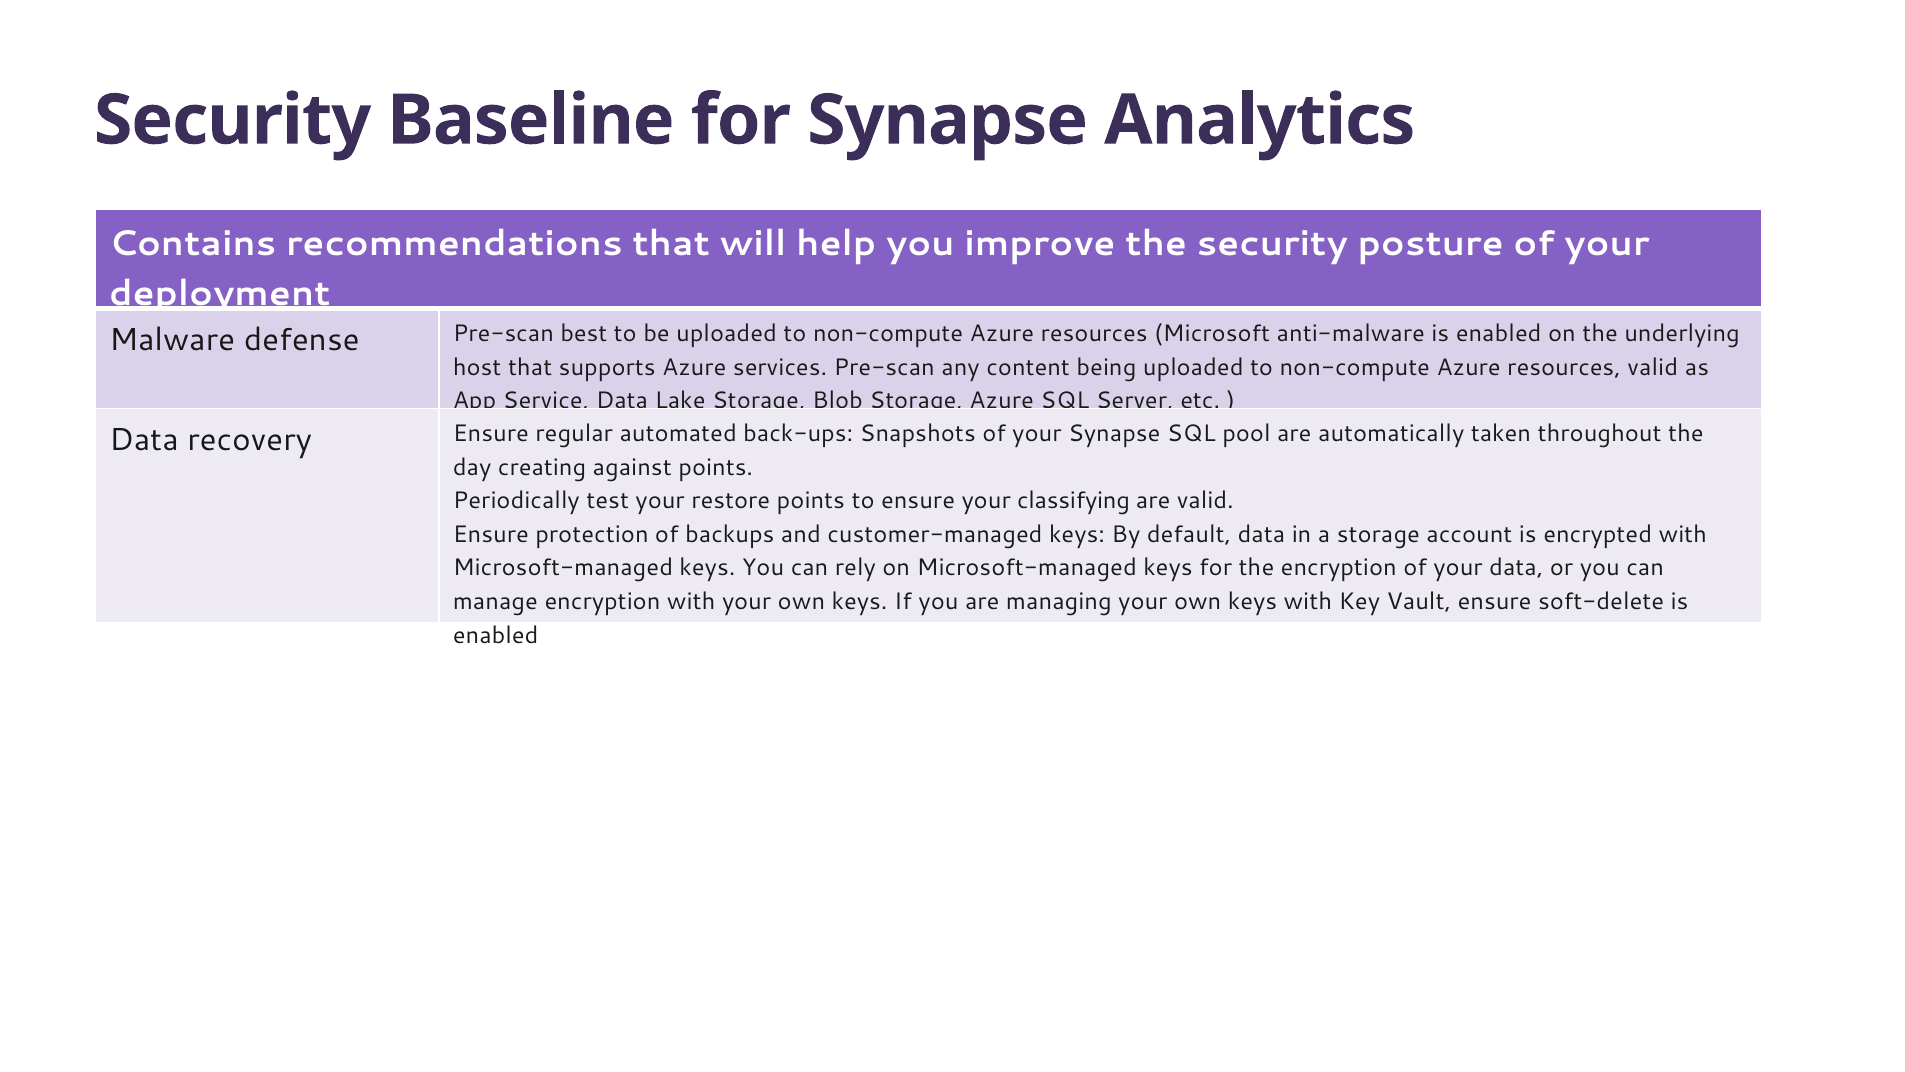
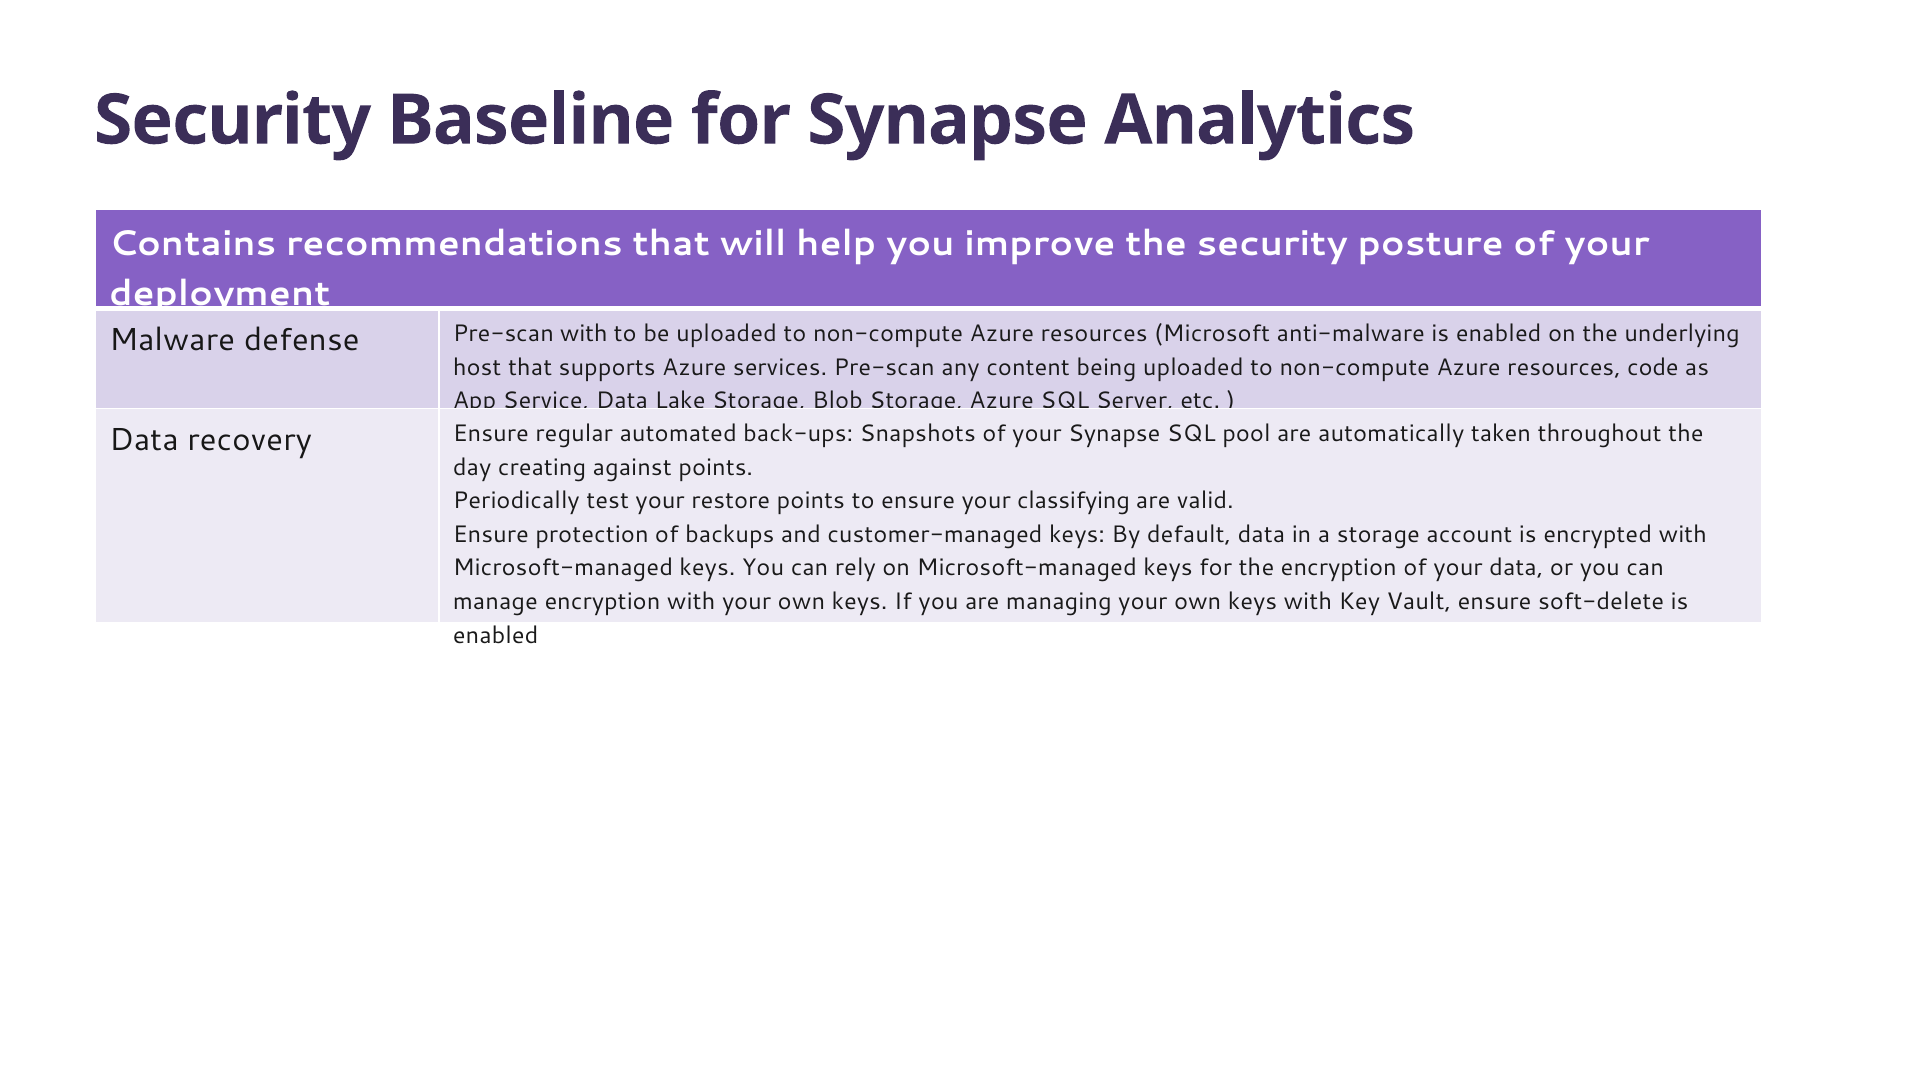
Pre-scan best: best -> with (584, 334)
resources valid: valid -> code (1653, 367)
